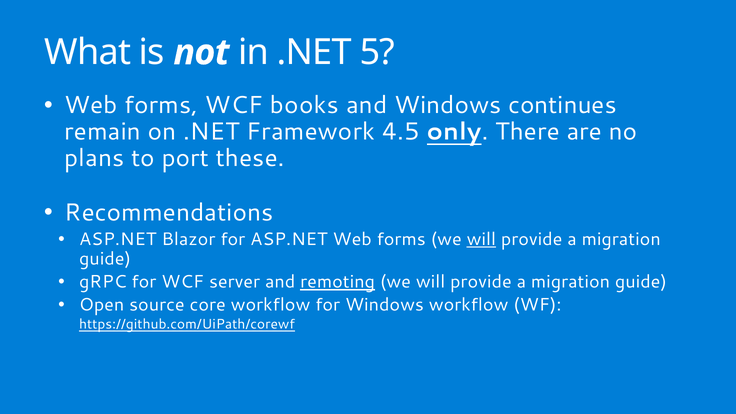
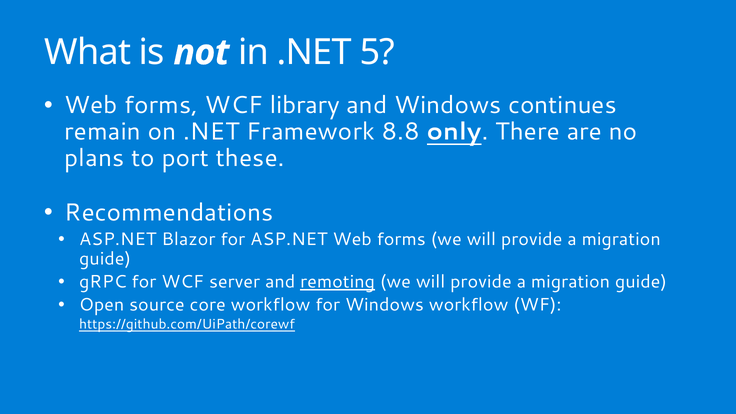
books: books -> library (305, 105)
4.5: 4.5 -> 8.8 (401, 132)
will underline: present -> none (481, 239)
